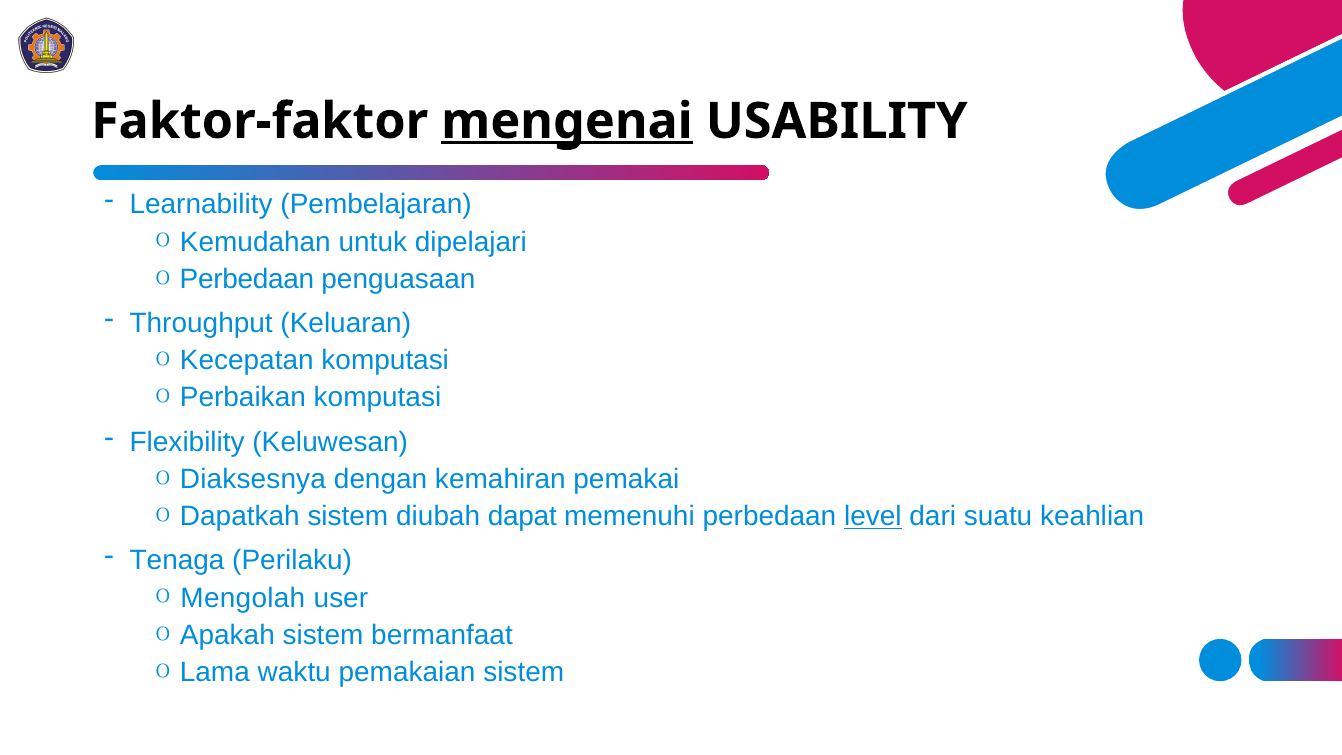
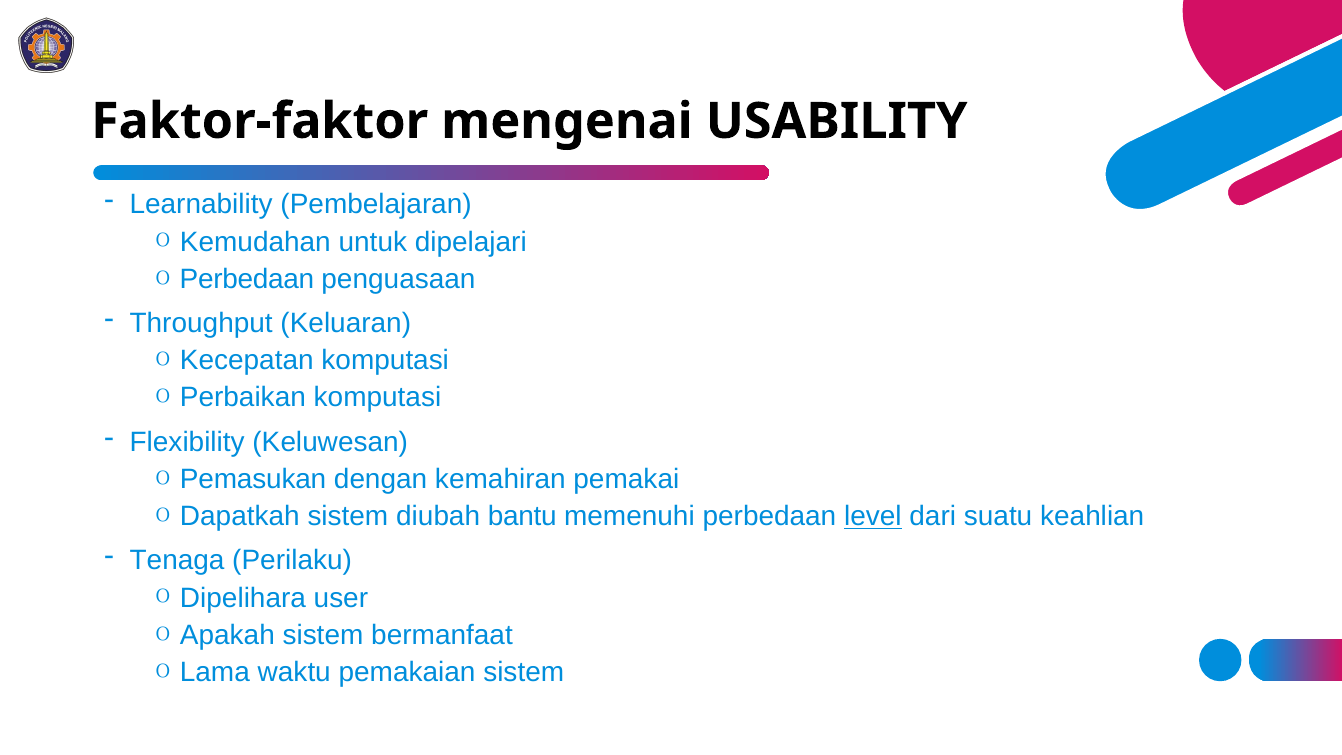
mengenai underline: present -> none (567, 121)
Diaksesnya: Diaksesnya -> Pemasukan (253, 479)
dapat: dapat -> bantu (522, 516)
Mengolah: Mengolah -> Dipelihara (243, 598)
